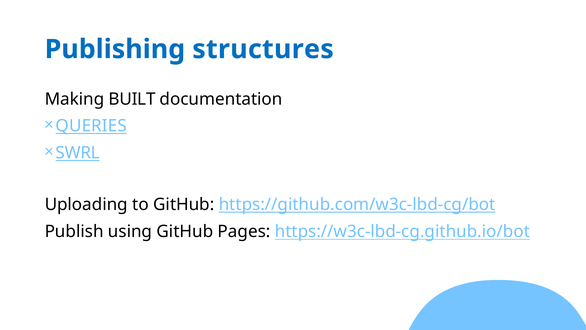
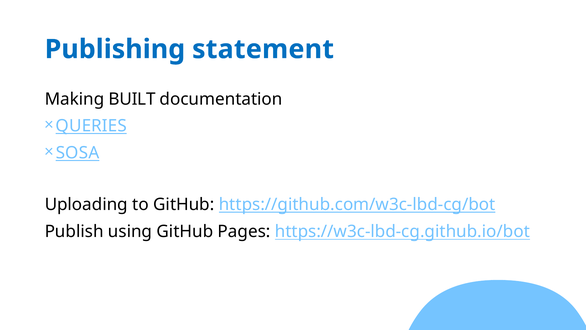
structures: structures -> statement (263, 49)
SWRL: SWRL -> SOSA (78, 153)
